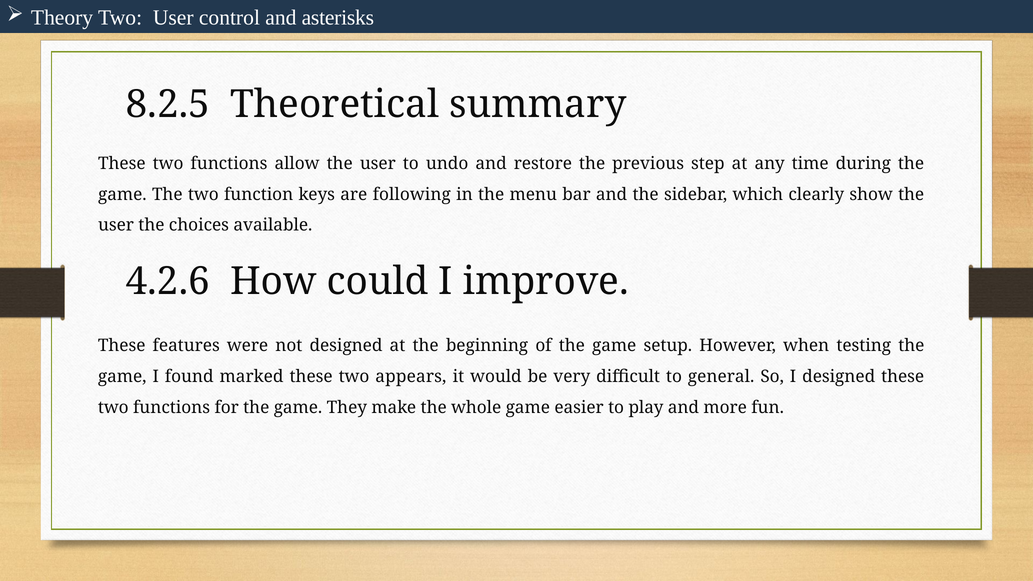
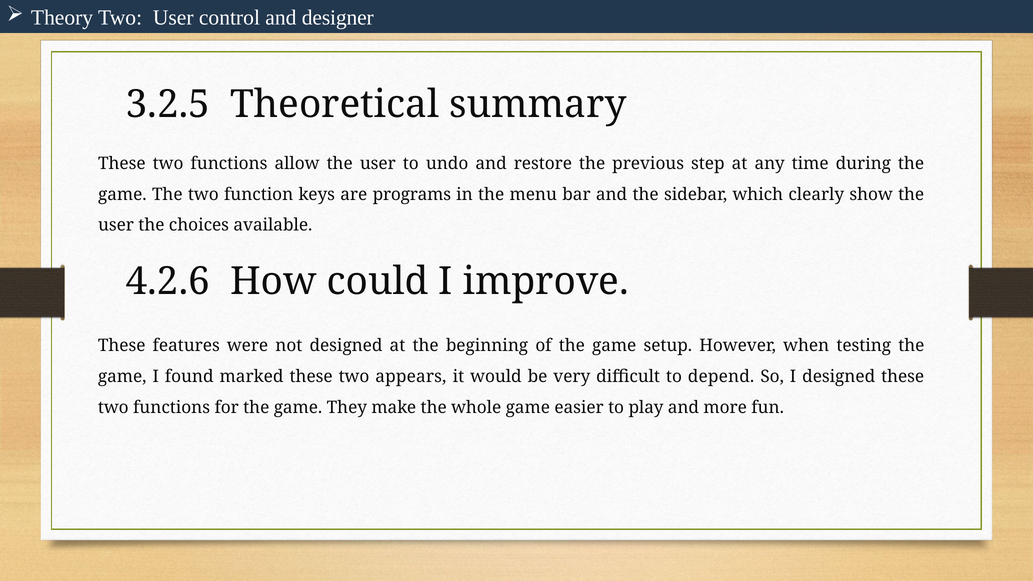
asterisks: asterisks -> designer (338, 18)
8.2.5: 8.2.5 -> 3.2.5 (168, 104)
following: following -> programs (412, 194)
general: general -> depend (721, 377)
